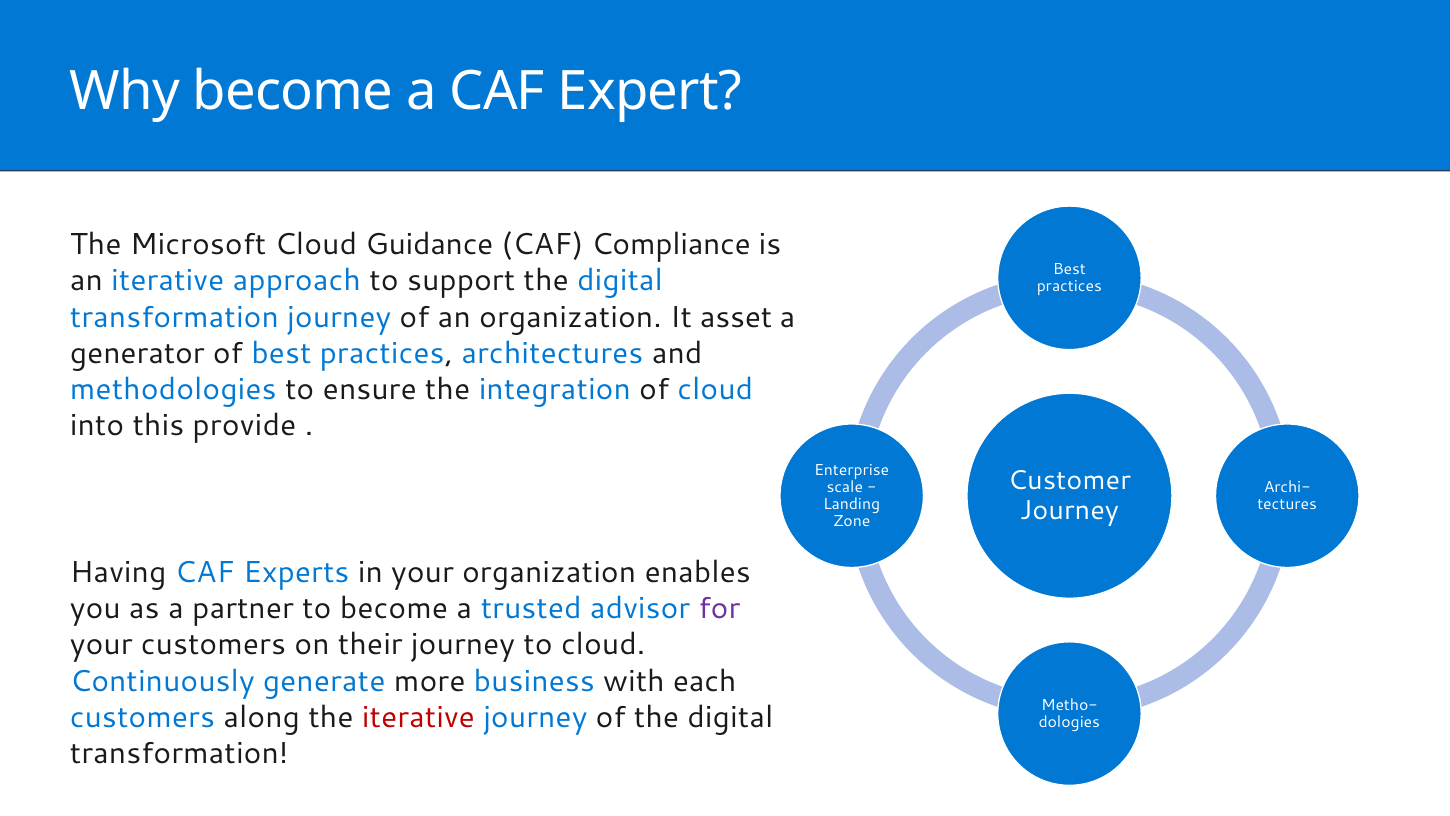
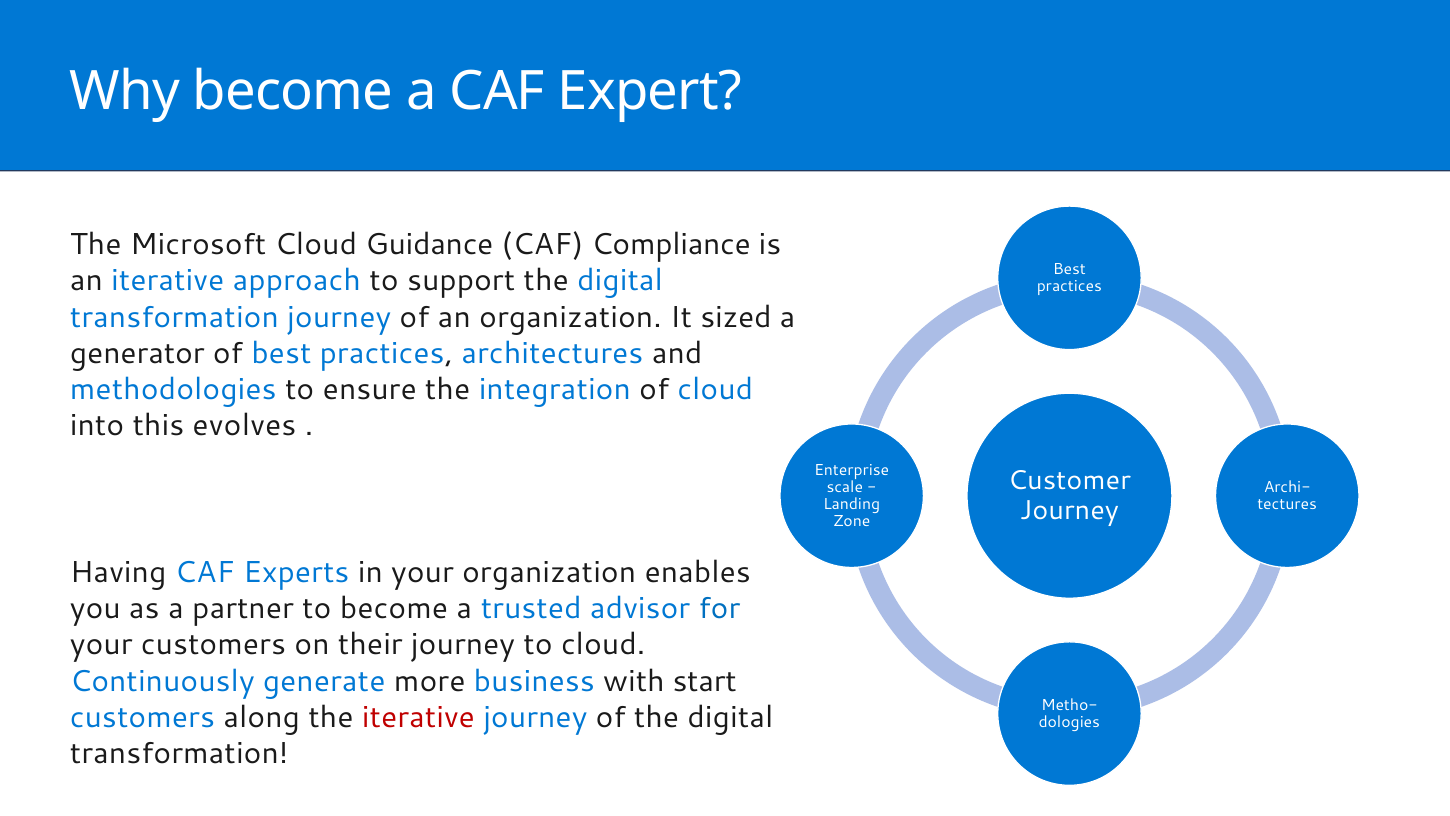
asset: asset -> sized (736, 317)
provide: provide -> evolves (244, 426)
for colour: purple -> blue (719, 608)
each: each -> start (705, 681)
